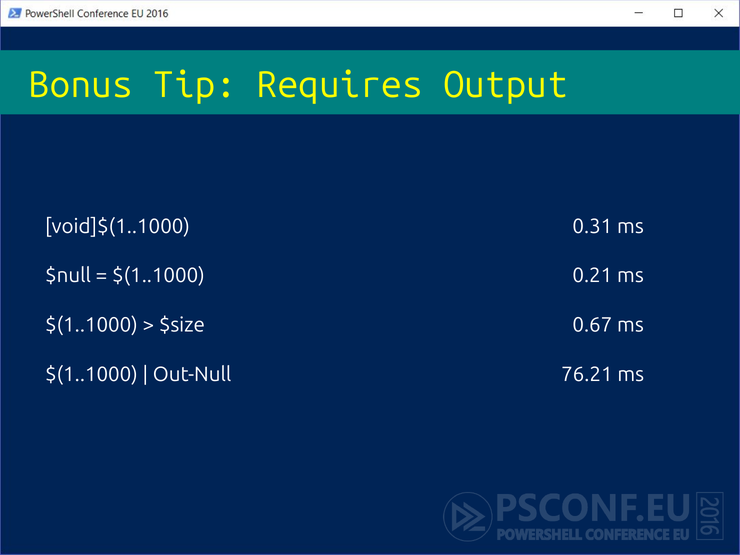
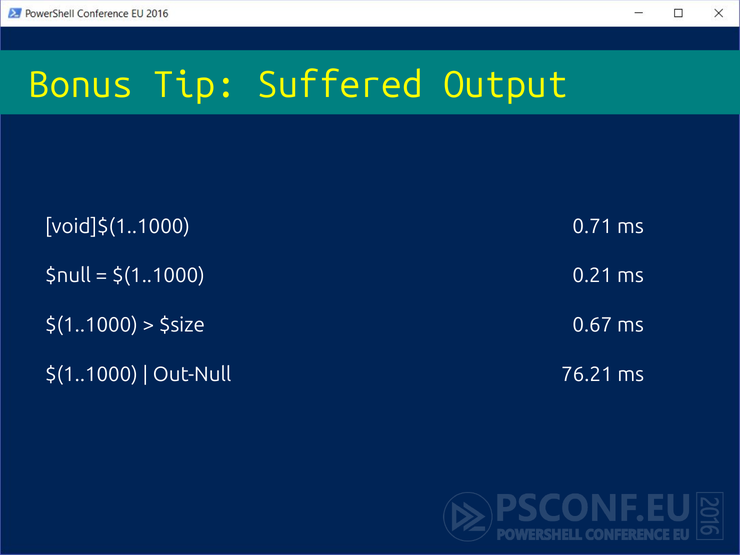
Requires: Requires -> Suffered (340, 85)
0.31: 0.31 -> 0.71 (592, 226)
